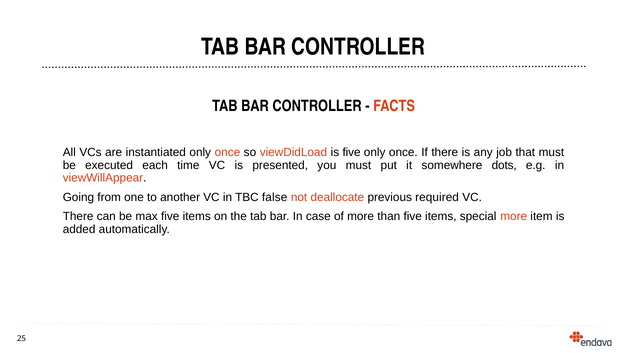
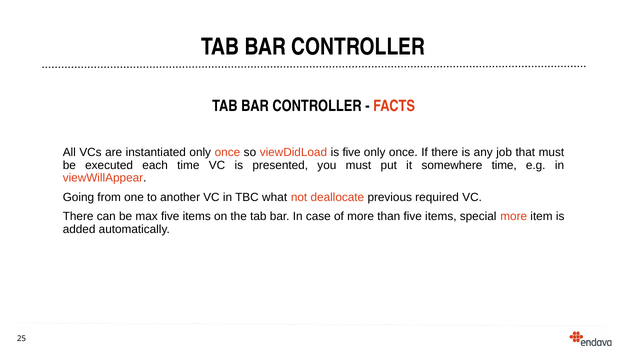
somewhere dots: dots -> time (504, 165)
false: false -> what (275, 197)
